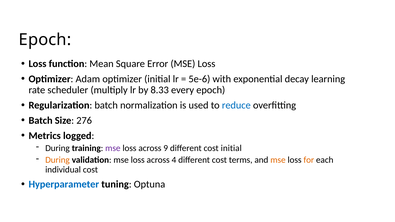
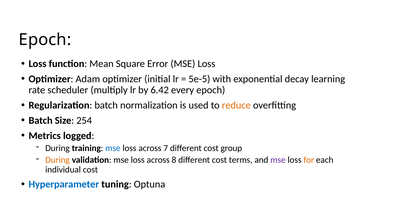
5e-6: 5e-6 -> 5e-5 (199, 79)
8.33: 8.33 -> 6.42 (160, 90)
reduce colour: blue -> orange (236, 105)
276: 276 -> 254 (84, 121)
mse colour: purple -> blue (113, 148)
9: 9 -> 7 (166, 148)
cost initial: initial -> group (231, 148)
4: 4 -> 8 (174, 160)
mse colour: orange -> purple (278, 160)
